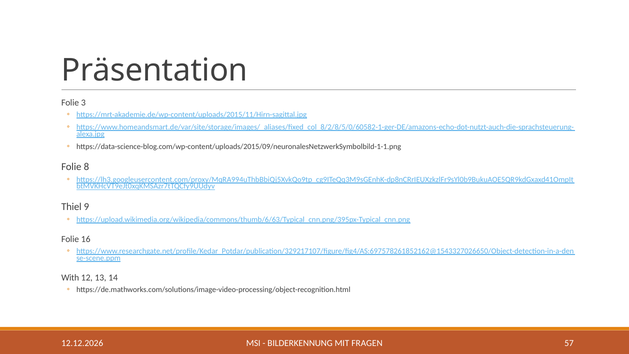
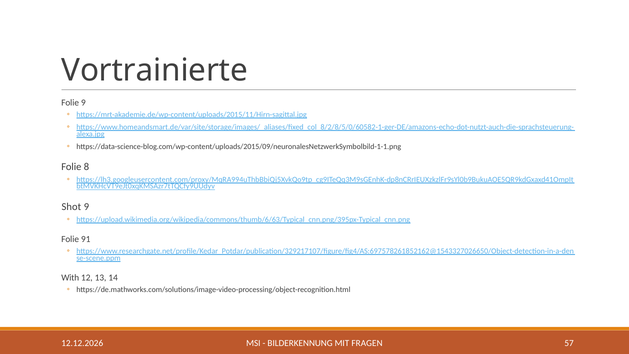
Präsentation: Präsentation -> Vortrainierte (155, 70)
Folie 3: 3 -> 9 (83, 103)
Thiel: Thiel -> Shot (71, 207)
16: 16 -> 91 (86, 239)
